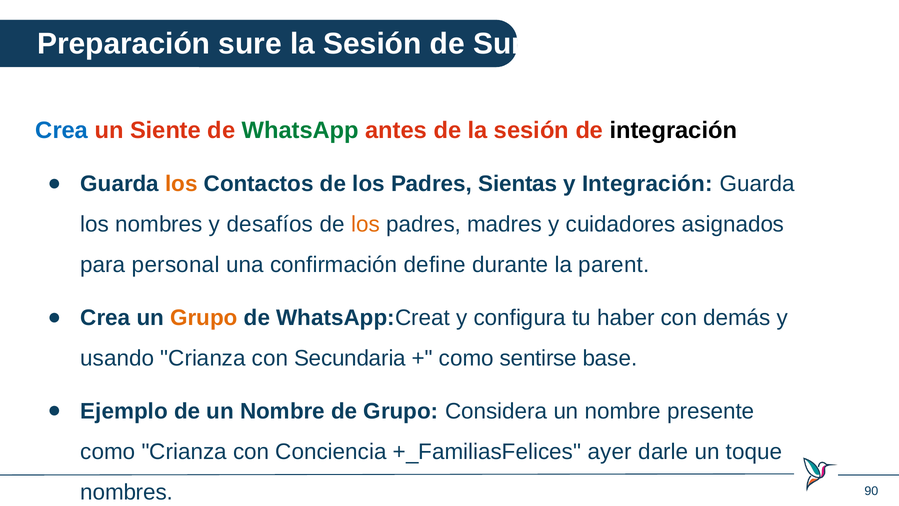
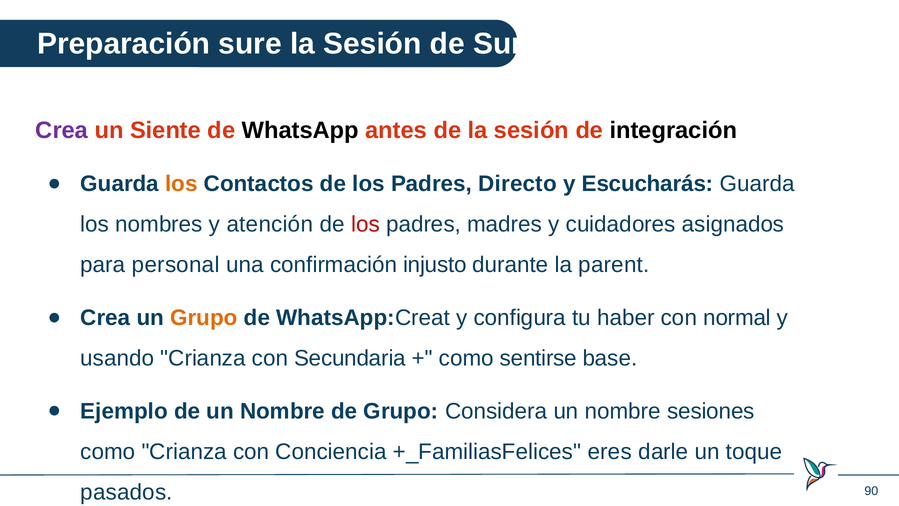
Crea colour: blue -> purple (62, 130)
WhatsApp colour: green -> black (300, 130)
Sientas: Sientas -> Directo (518, 184)
y Integración: Integración -> Escucharás (648, 184)
desafíos: desafíos -> atención (270, 224)
los colour: orange -> red (366, 224)
define: define -> injusto (435, 265)
demás: demás -> normal (737, 318)
presente: presente -> sesiones (711, 411)
ayer: ayer -> eres (610, 451)
nombres: nombres -> pasados (127, 492)
